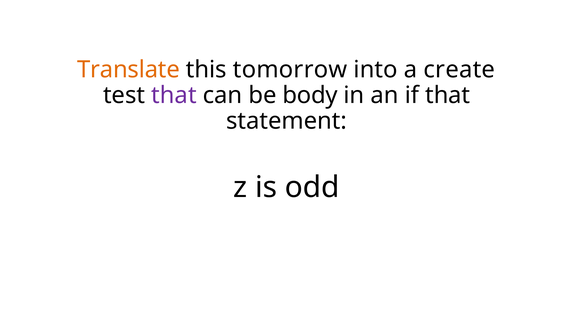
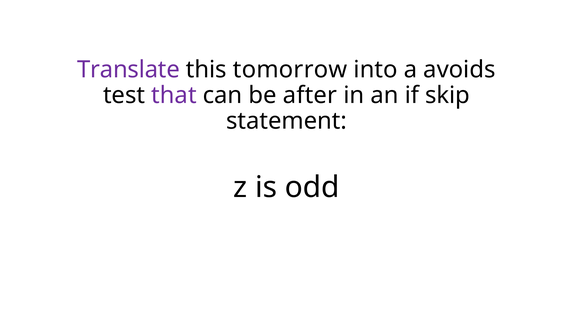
Translate colour: orange -> purple (128, 70)
create: create -> avoids (459, 70)
body: body -> after (310, 95)
if that: that -> skip (448, 95)
